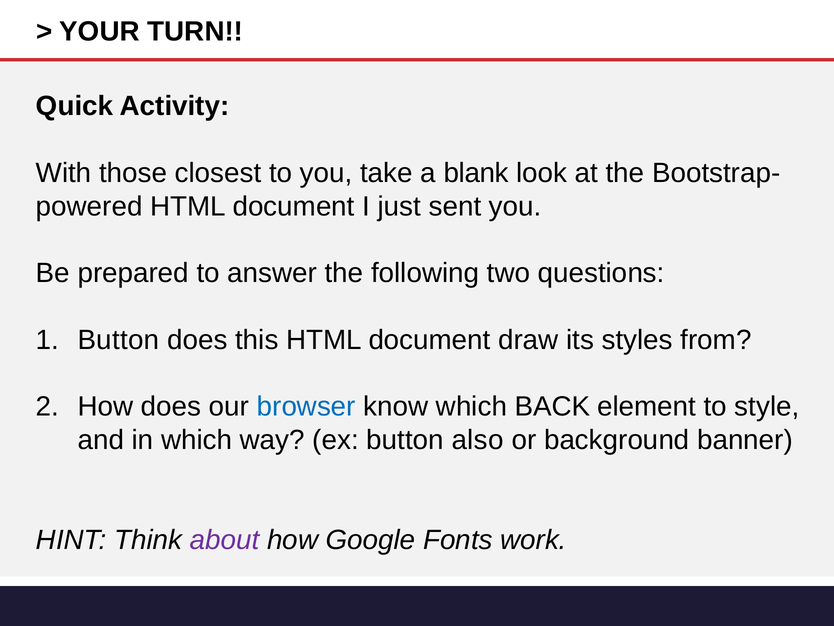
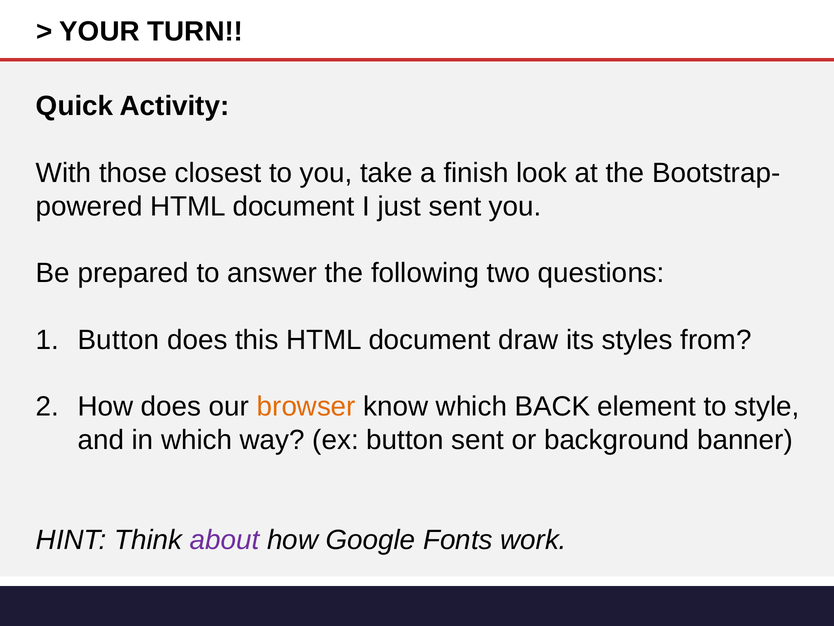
blank: blank -> finish (476, 173)
browser colour: blue -> orange (306, 406)
button also: also -> sent (478, 440)
